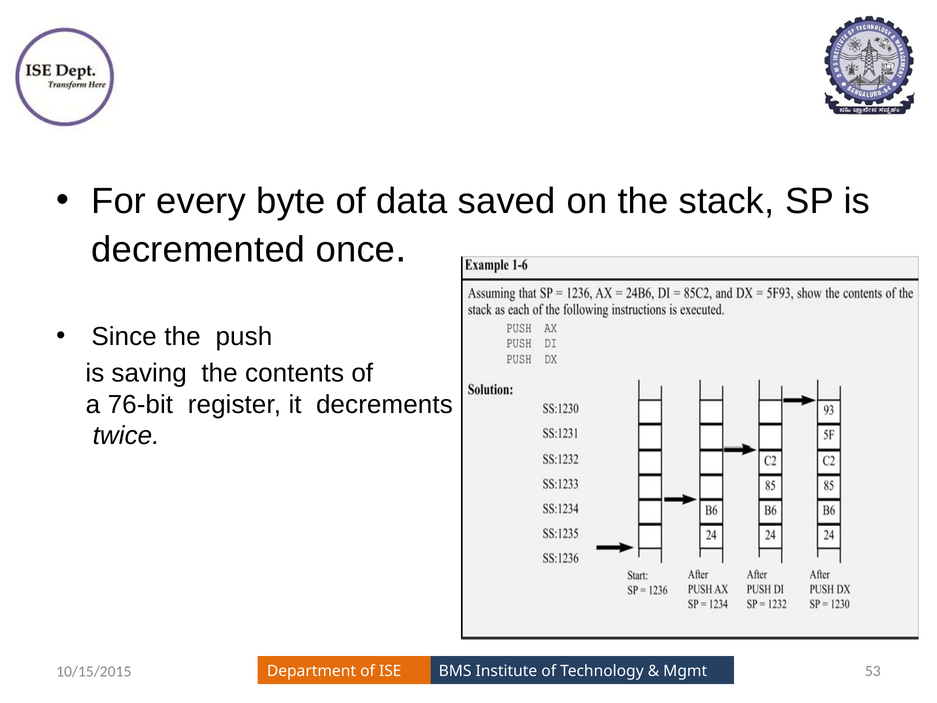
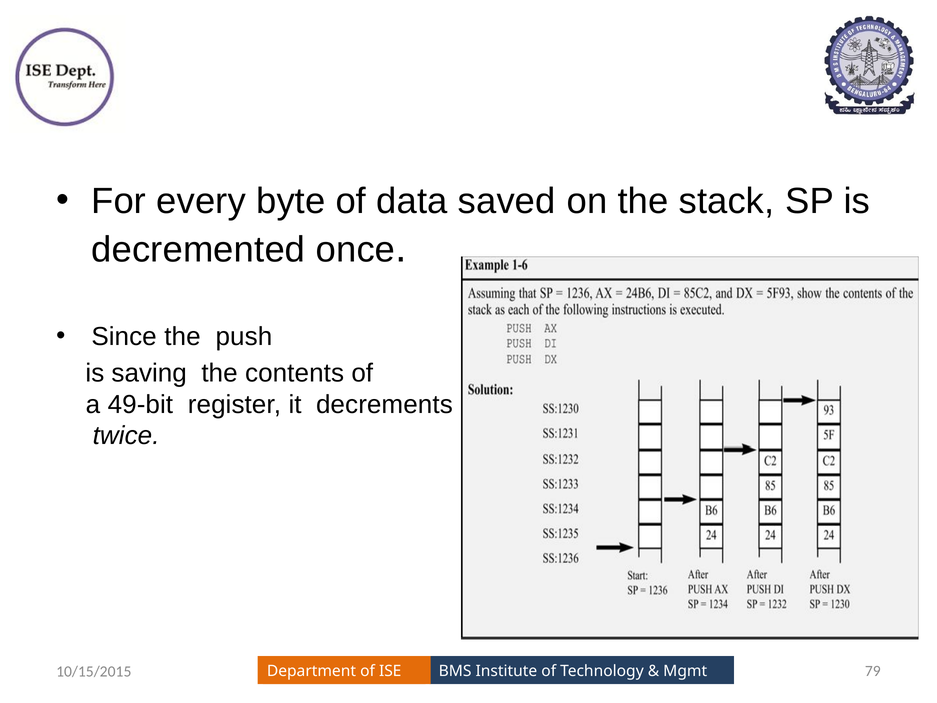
76-bit: 76-bit -> 49-bit (140, 404)
53: 53 -> 79 (873, 671)
